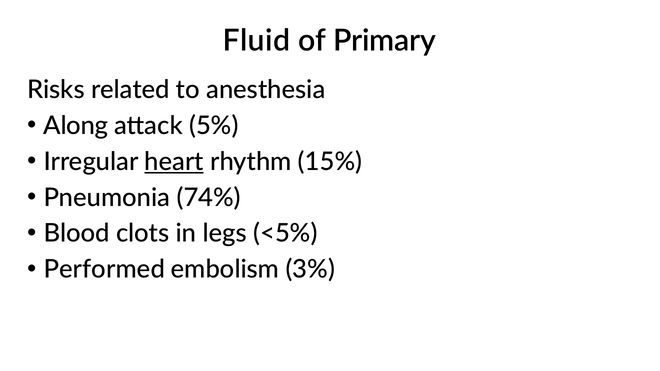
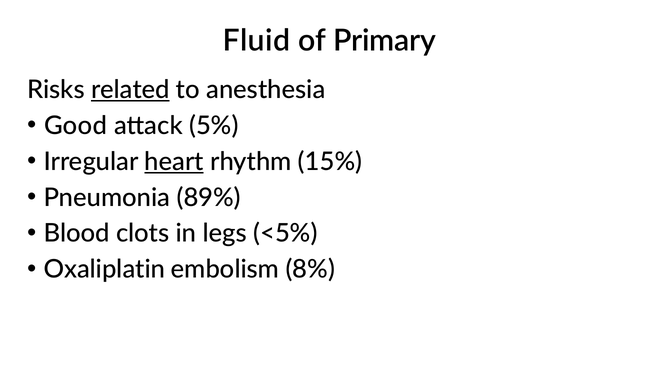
related underline: none -> present (130, 90)
Along: Along -> Good (76, 126)
74%: 74% -> 89% (209, 198)
Performed: Performed -> Oxaliplatin (104, 270)
3%: 3% -> 8% (310, 270)
